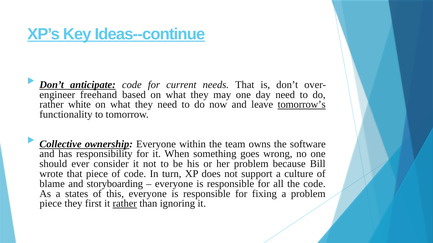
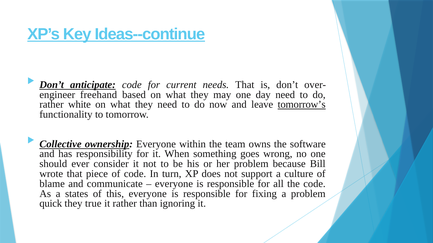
storyboarding: storyboarding -> communicate (115, 184)
piece: piece -> quick (51, 204)
first: first -> true (93, 204)
rather underline: present -> none (125, 204)
